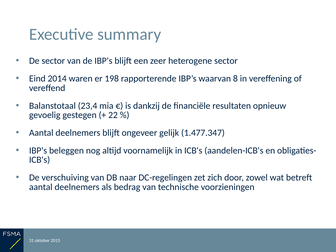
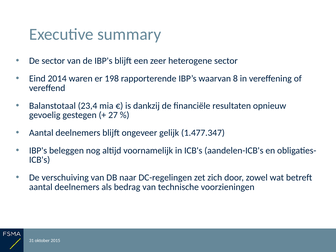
22: 22 -> 27 (113, 115)
